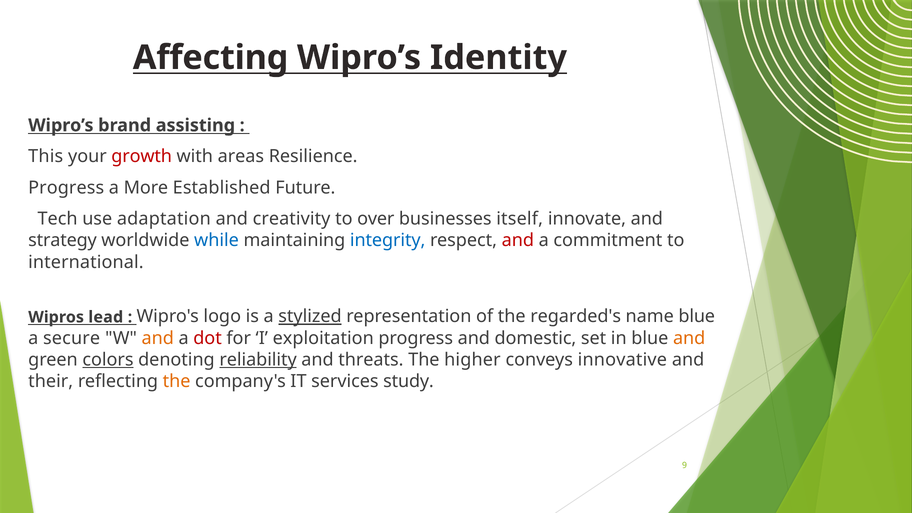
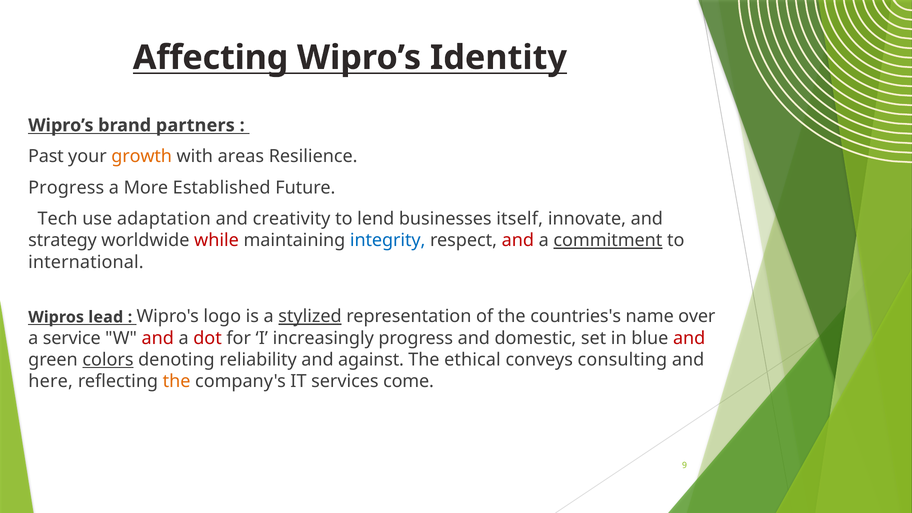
assisting: assisting -> partners (195, 125)
This: This -> Past (46, 157)
growth colour: red -> orange (142, 157)
over: over -> lend (376, 219)
while colour: blue -> red (216, 240)
commitment underline: none -> present (608, 240)
regarded's: regarded's -> countries's (576, 316)
name blue: blue -> over (697, 316)
secure: secure -> service (72, 338)
and colour: orange -> red (158, 338)
exploitation: exploitation -> increasingly (323, 338)
and colour: orange -> red (689, 338)
reliability underline: present -> none (258, 360)
threats: threats -> against (371, 360)
higher: higher -> ethical (472, 360)
innovative: innovative -> consulting (622, 360)
their: their -> here (51, 381)
study: study -> come (409, 381)
